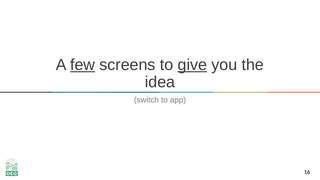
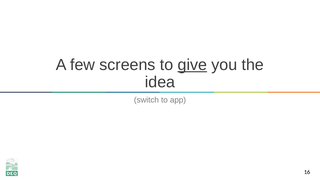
few underline: present -> none (83, 65)
